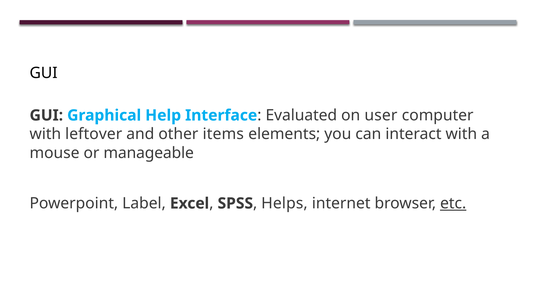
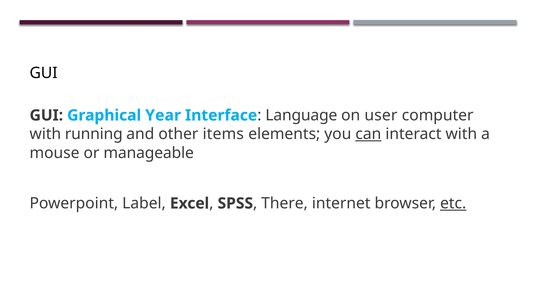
Help: Help -> Year (163, 115)
Evaluated: Evaluated -> Language (301, 115)
leftover: leftover -> running (94, 134)
can underline: none -> present (368, 134)
Helps: Helps -> There (285, 203)
